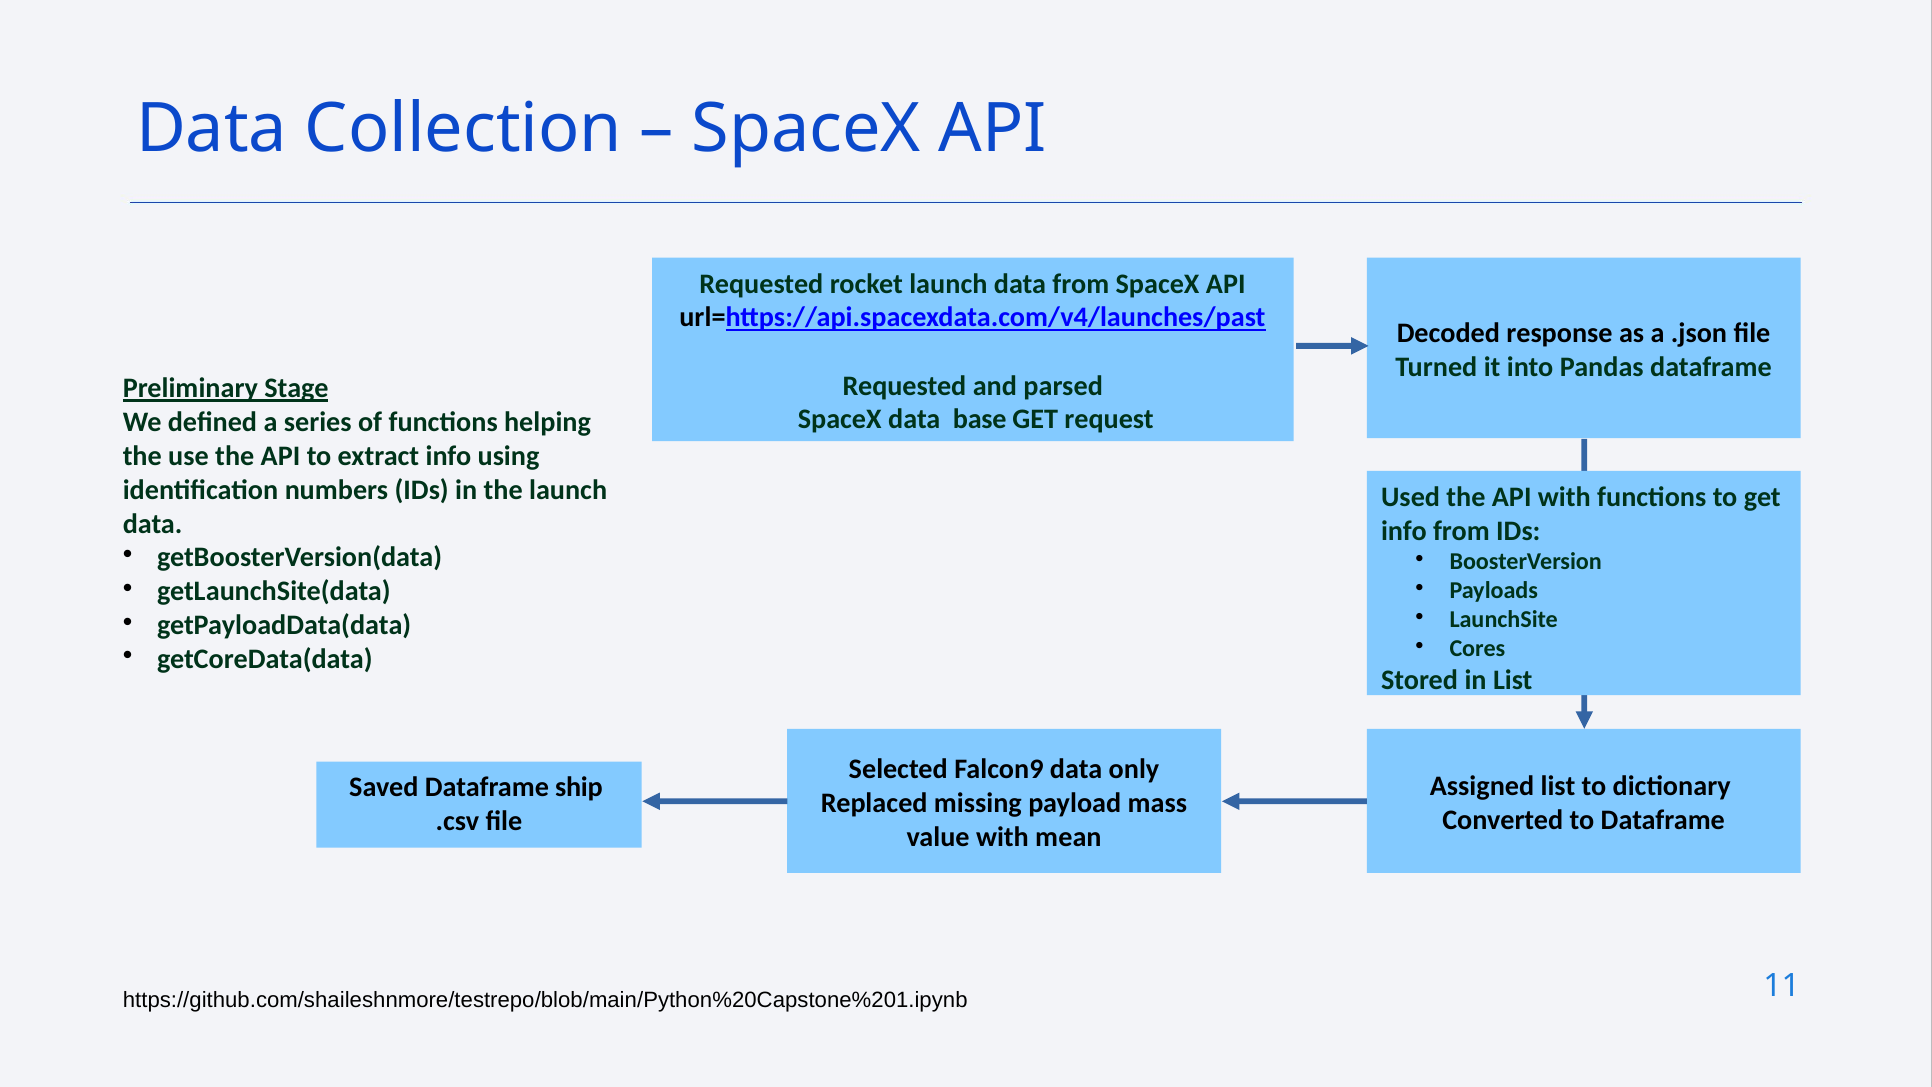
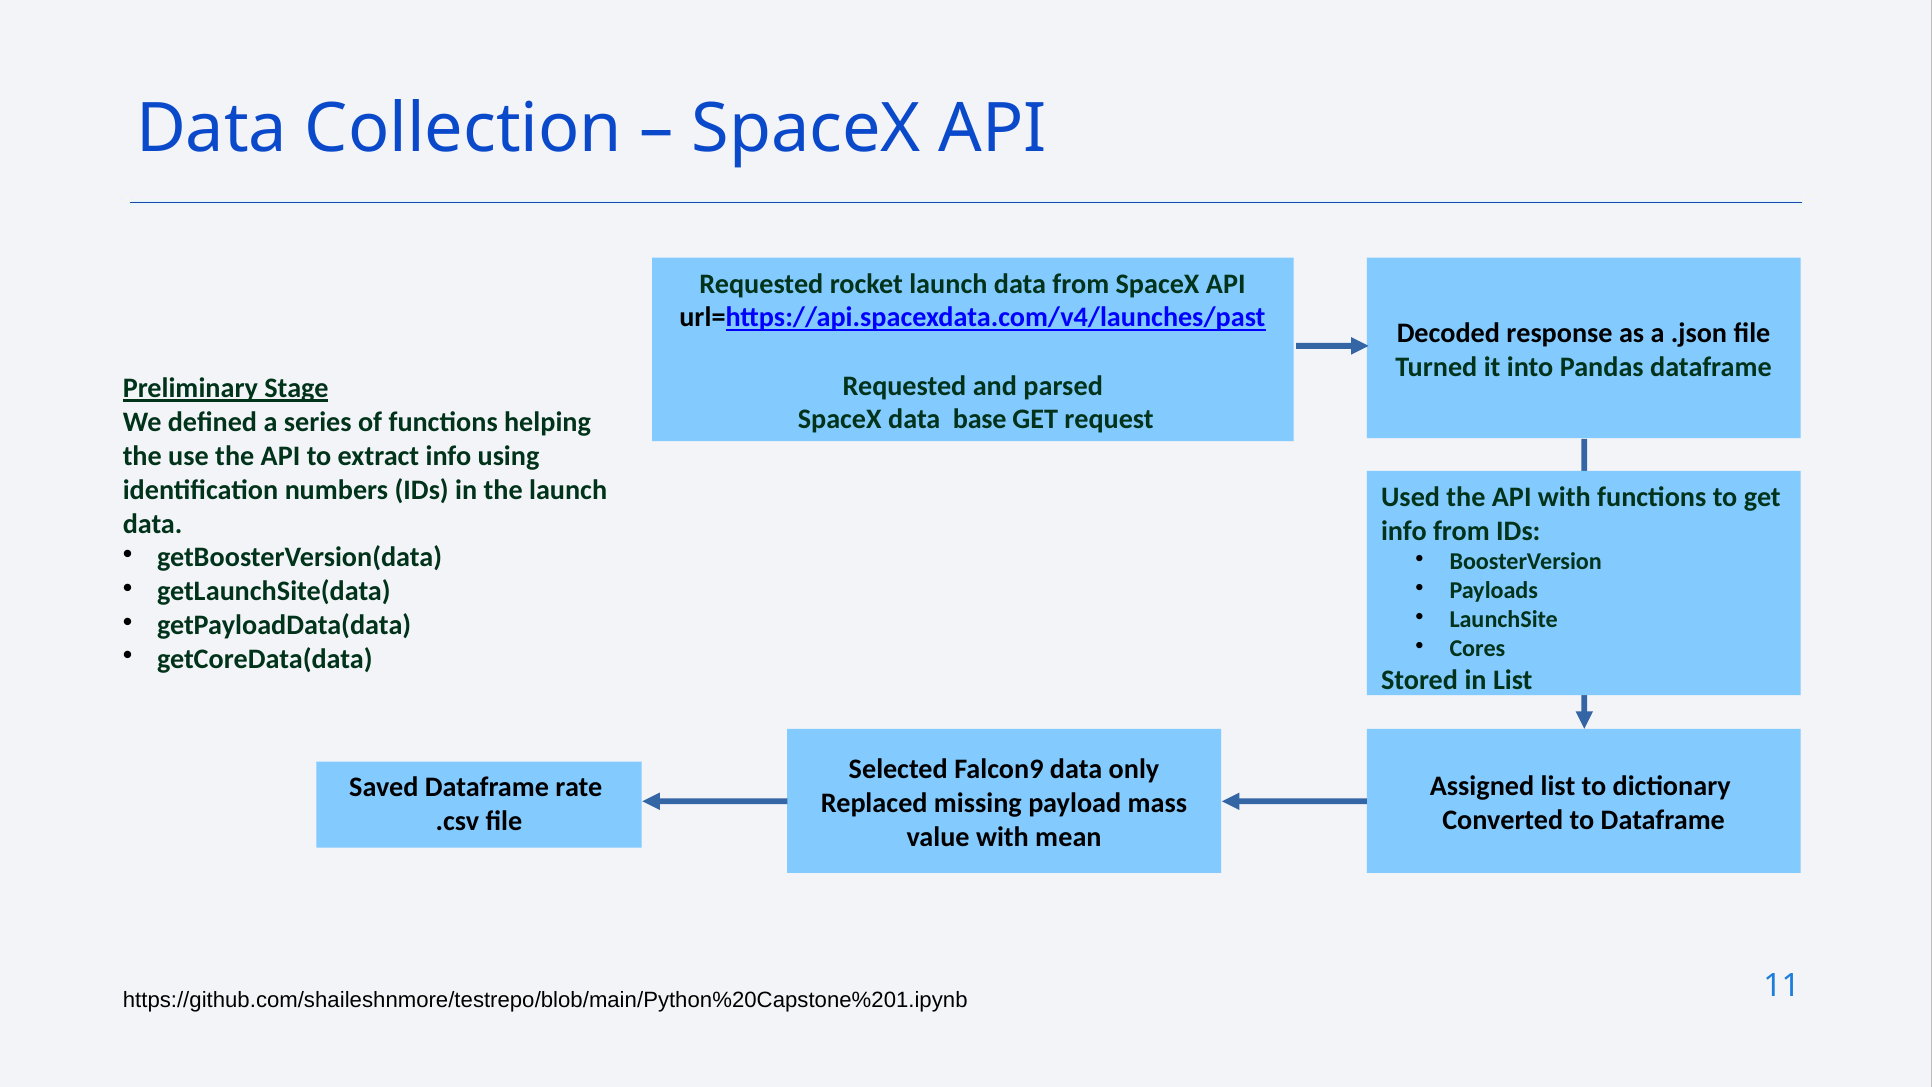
ship: ship -> rate (579, 787)
